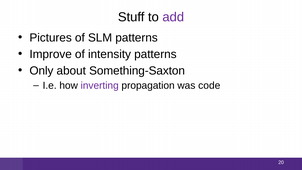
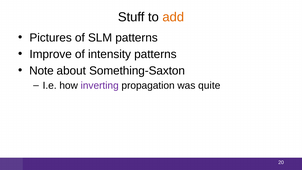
add colour: purple -> orange (173, 17)
Only: Only -> Note (41, 71)
code: code -> quite (209, 86)
